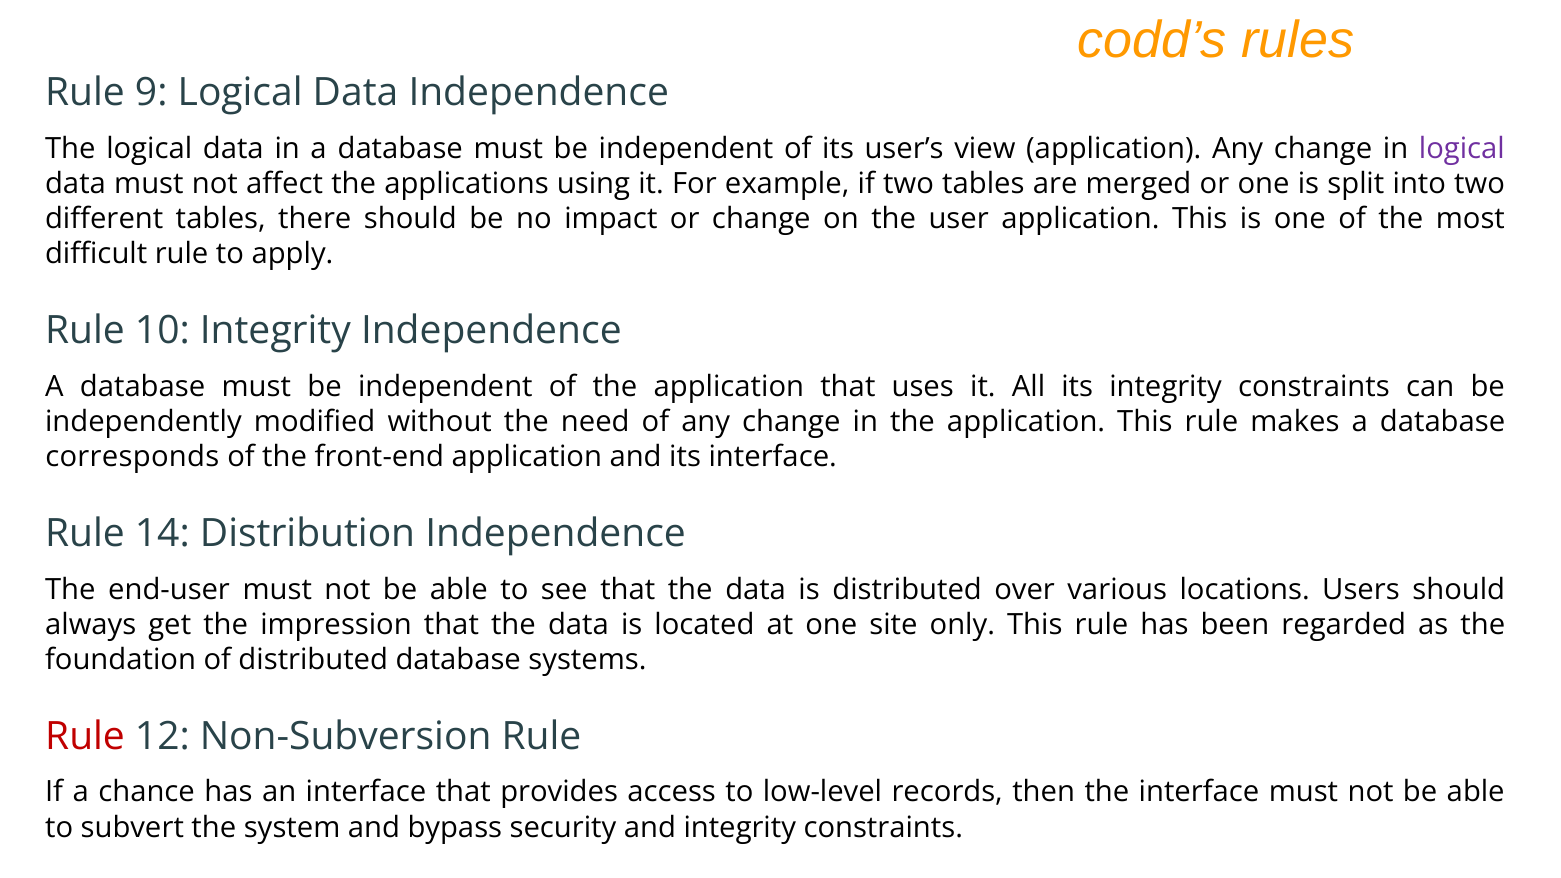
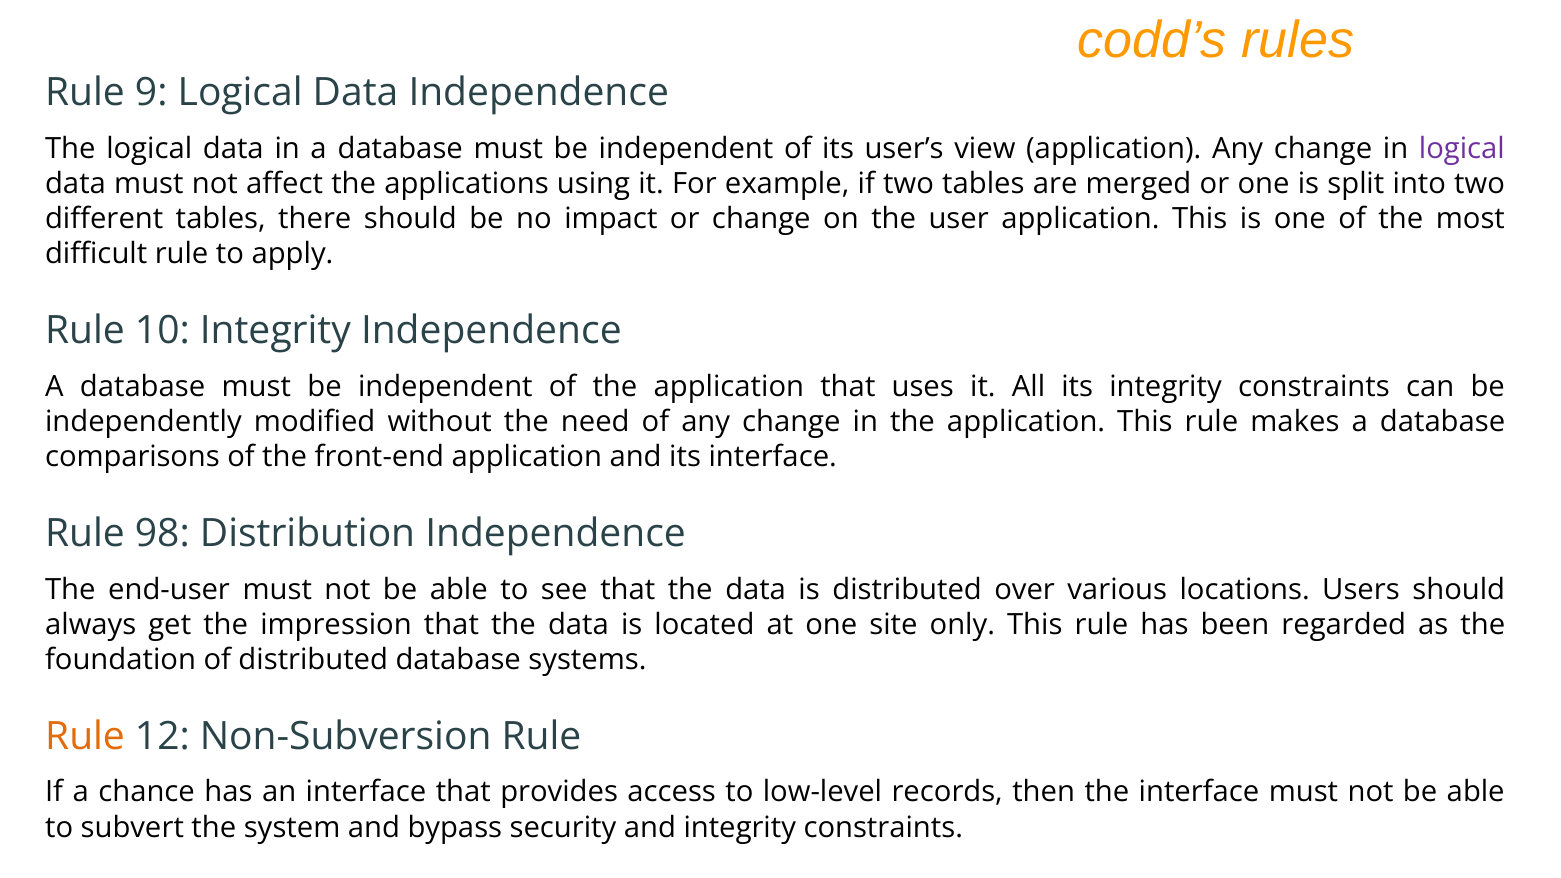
corresponds: corresponds -> comparisons (132, 457)
14: 14 -> 98 (162, 534)
Rule colour: red -> orange (85, 737)
